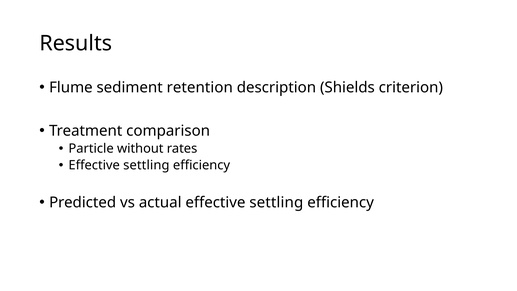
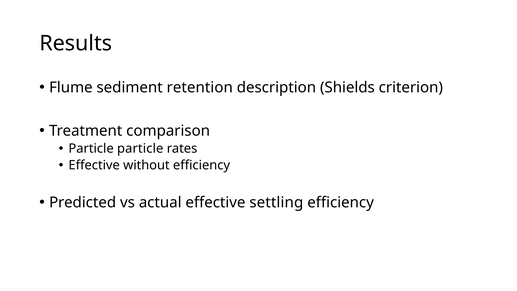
Particle without: without -> particle (140, 149)
settling: settling -> without (146, 165)
